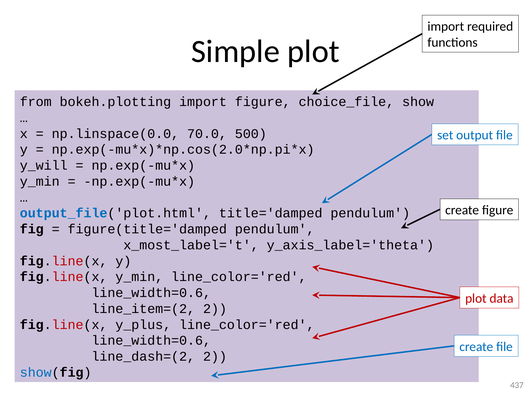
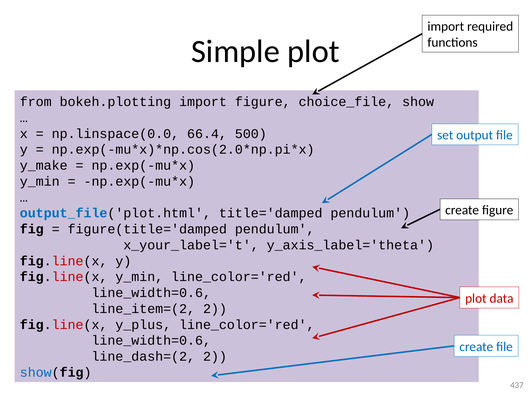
70.0: 70.0 -> 66.4 (207, 134)
y_will: y_will -> y_make (44, 166)
x_most_label='t: x_most_label='t -> x_your_label='t (191, 245)
